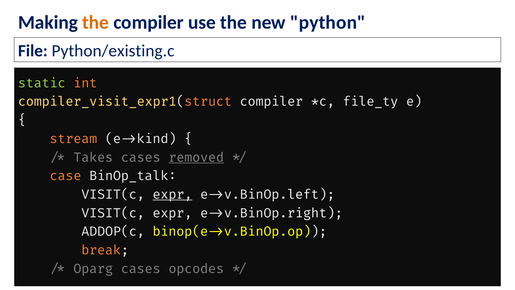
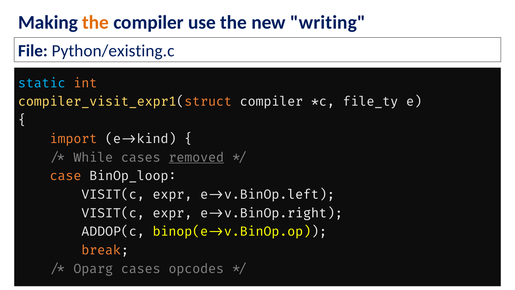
python: python -> writing (328, 22)
static colour: light green -> light blue (42, 83)
stream: stream -> import (73, 139)
Takes: Takes -> While (93, 157)
BinOp_talk: BinOp_talk -> BinOp_loop (133, 176)
expr underline: present -> none (172, 194)
